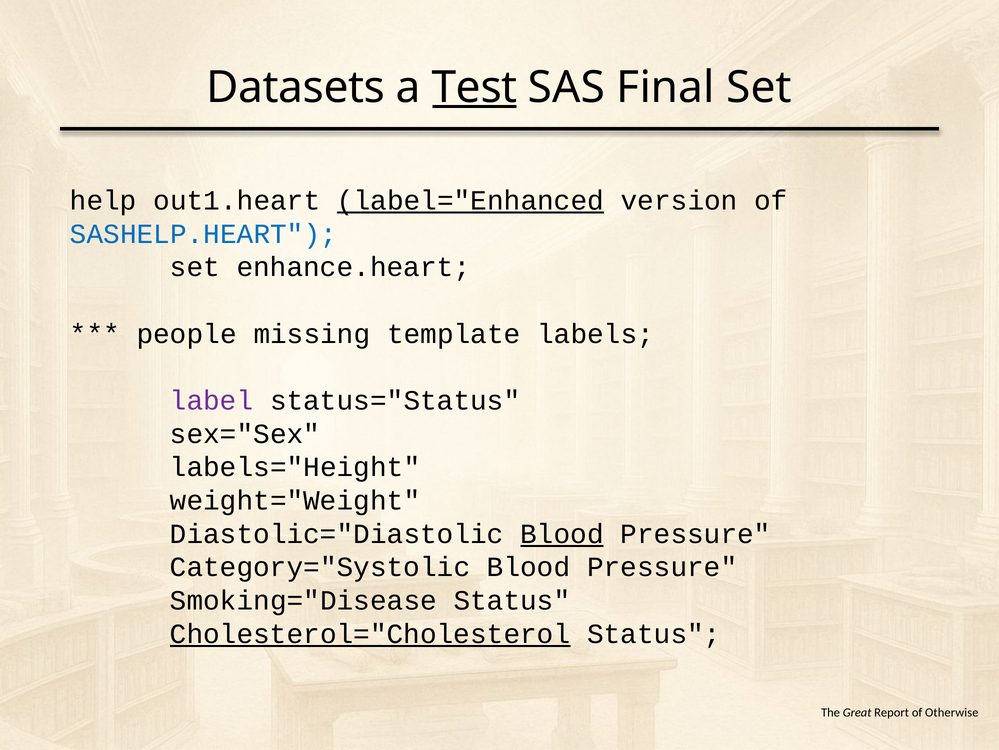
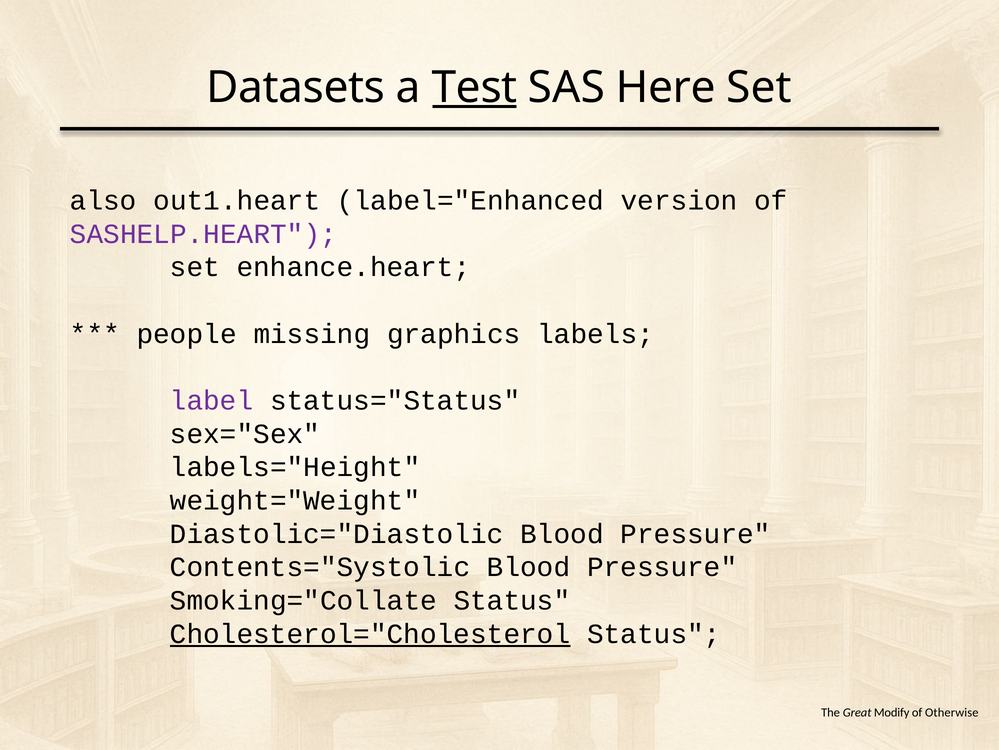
Final: Final -> Here (666, 87)
help: help -> also (103, 200)
label="Enhanced underline: present -> none (470, 200)
SASHELP.HEART colour: blue -> purple (203, 234)
template: template -> graphics (454, 334)
Blood underline: present -> none (562, 533)
Category="Systolic: Category="Systolic -> Contents="Systolic (320, 567)
Smoking="Disease: Smoking="Disease -> Smoking="Collate (303, 600)
Report: Report -> Modify (892, 712)
